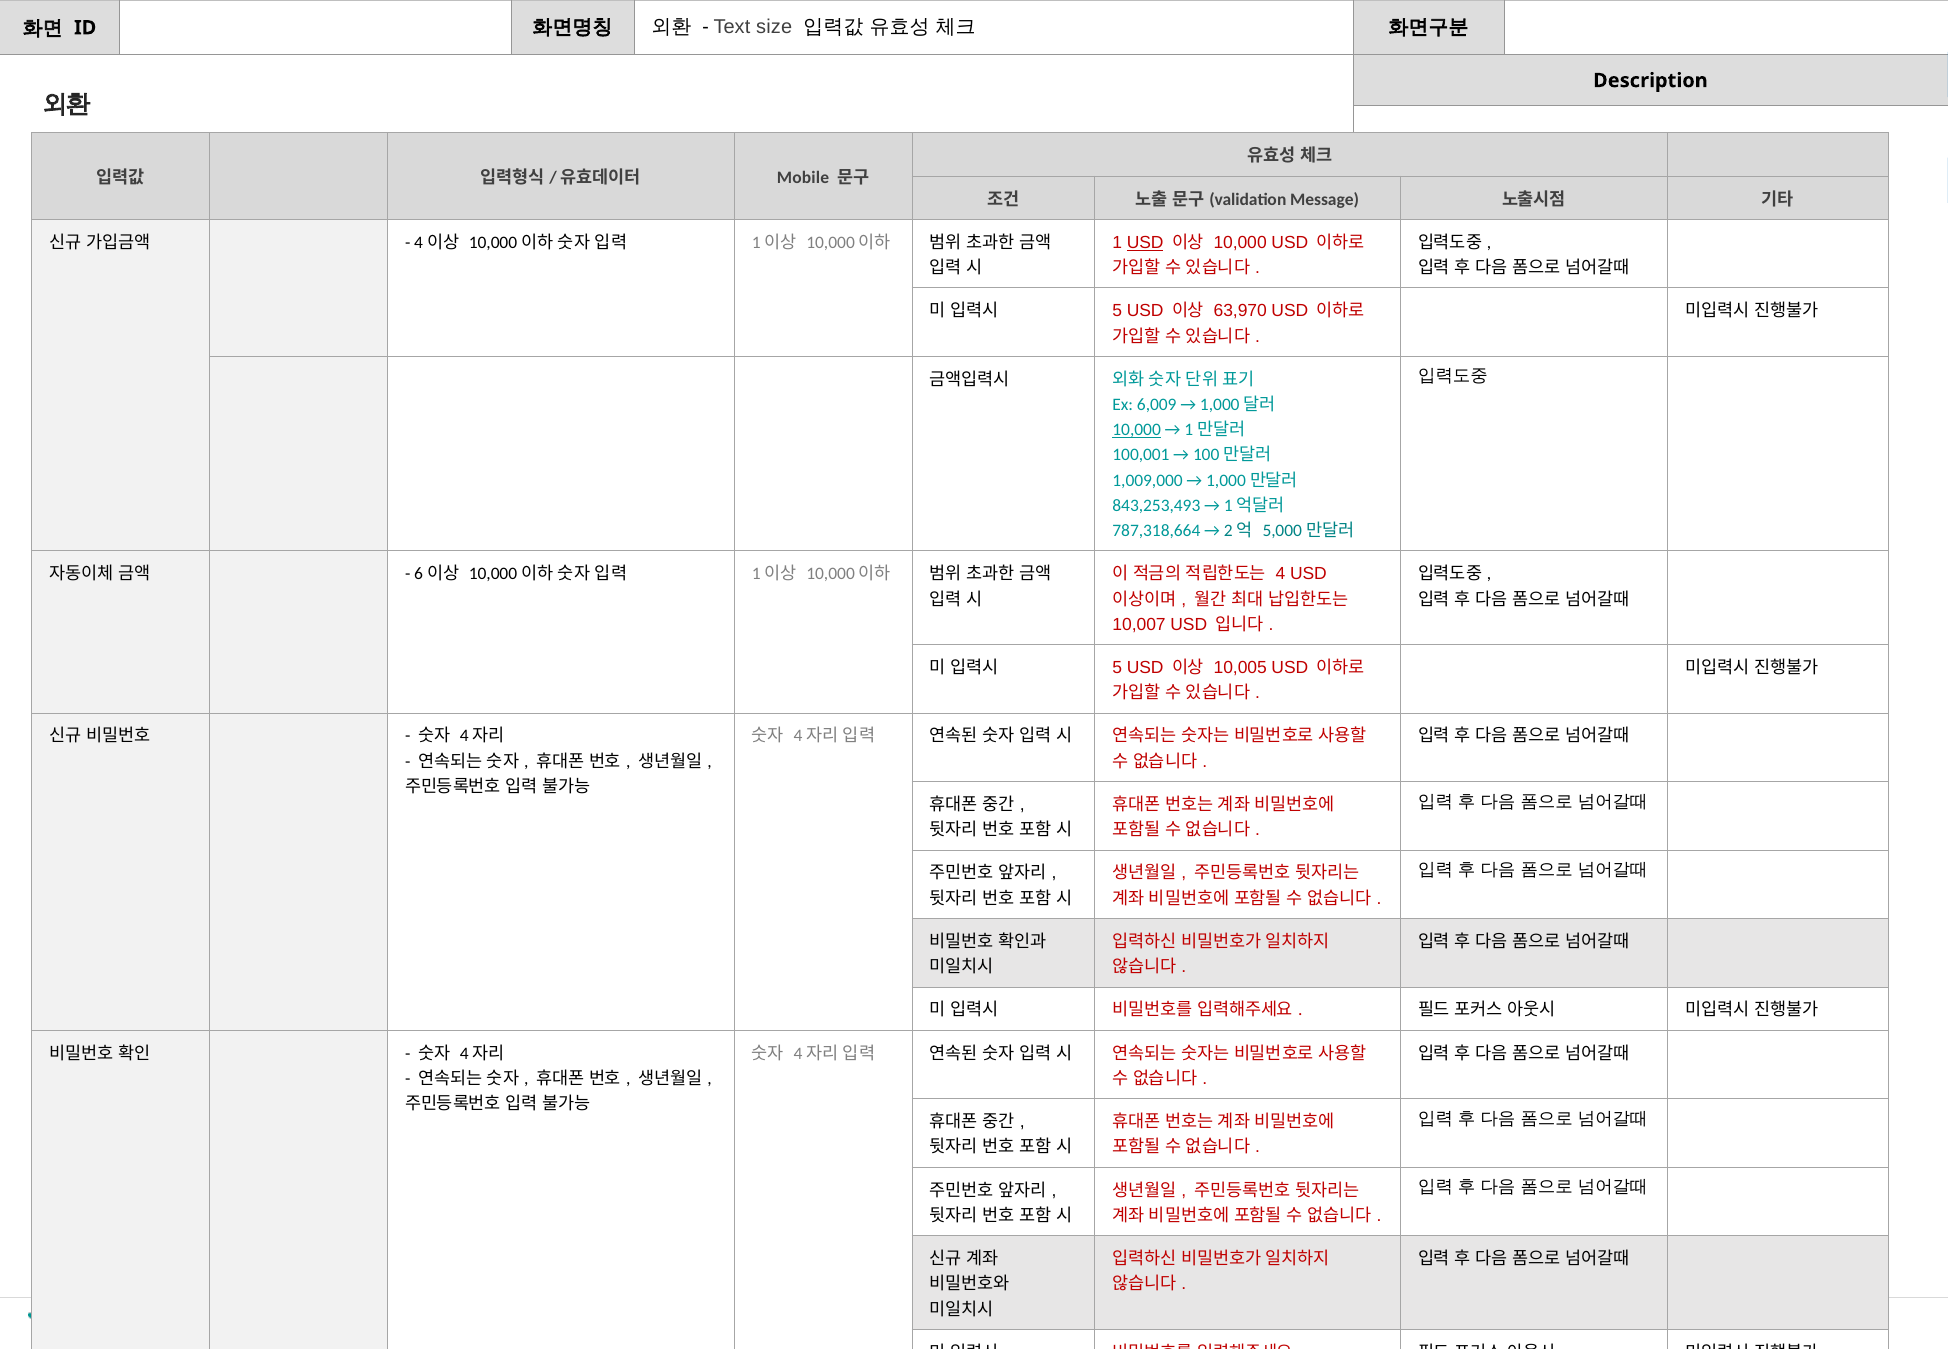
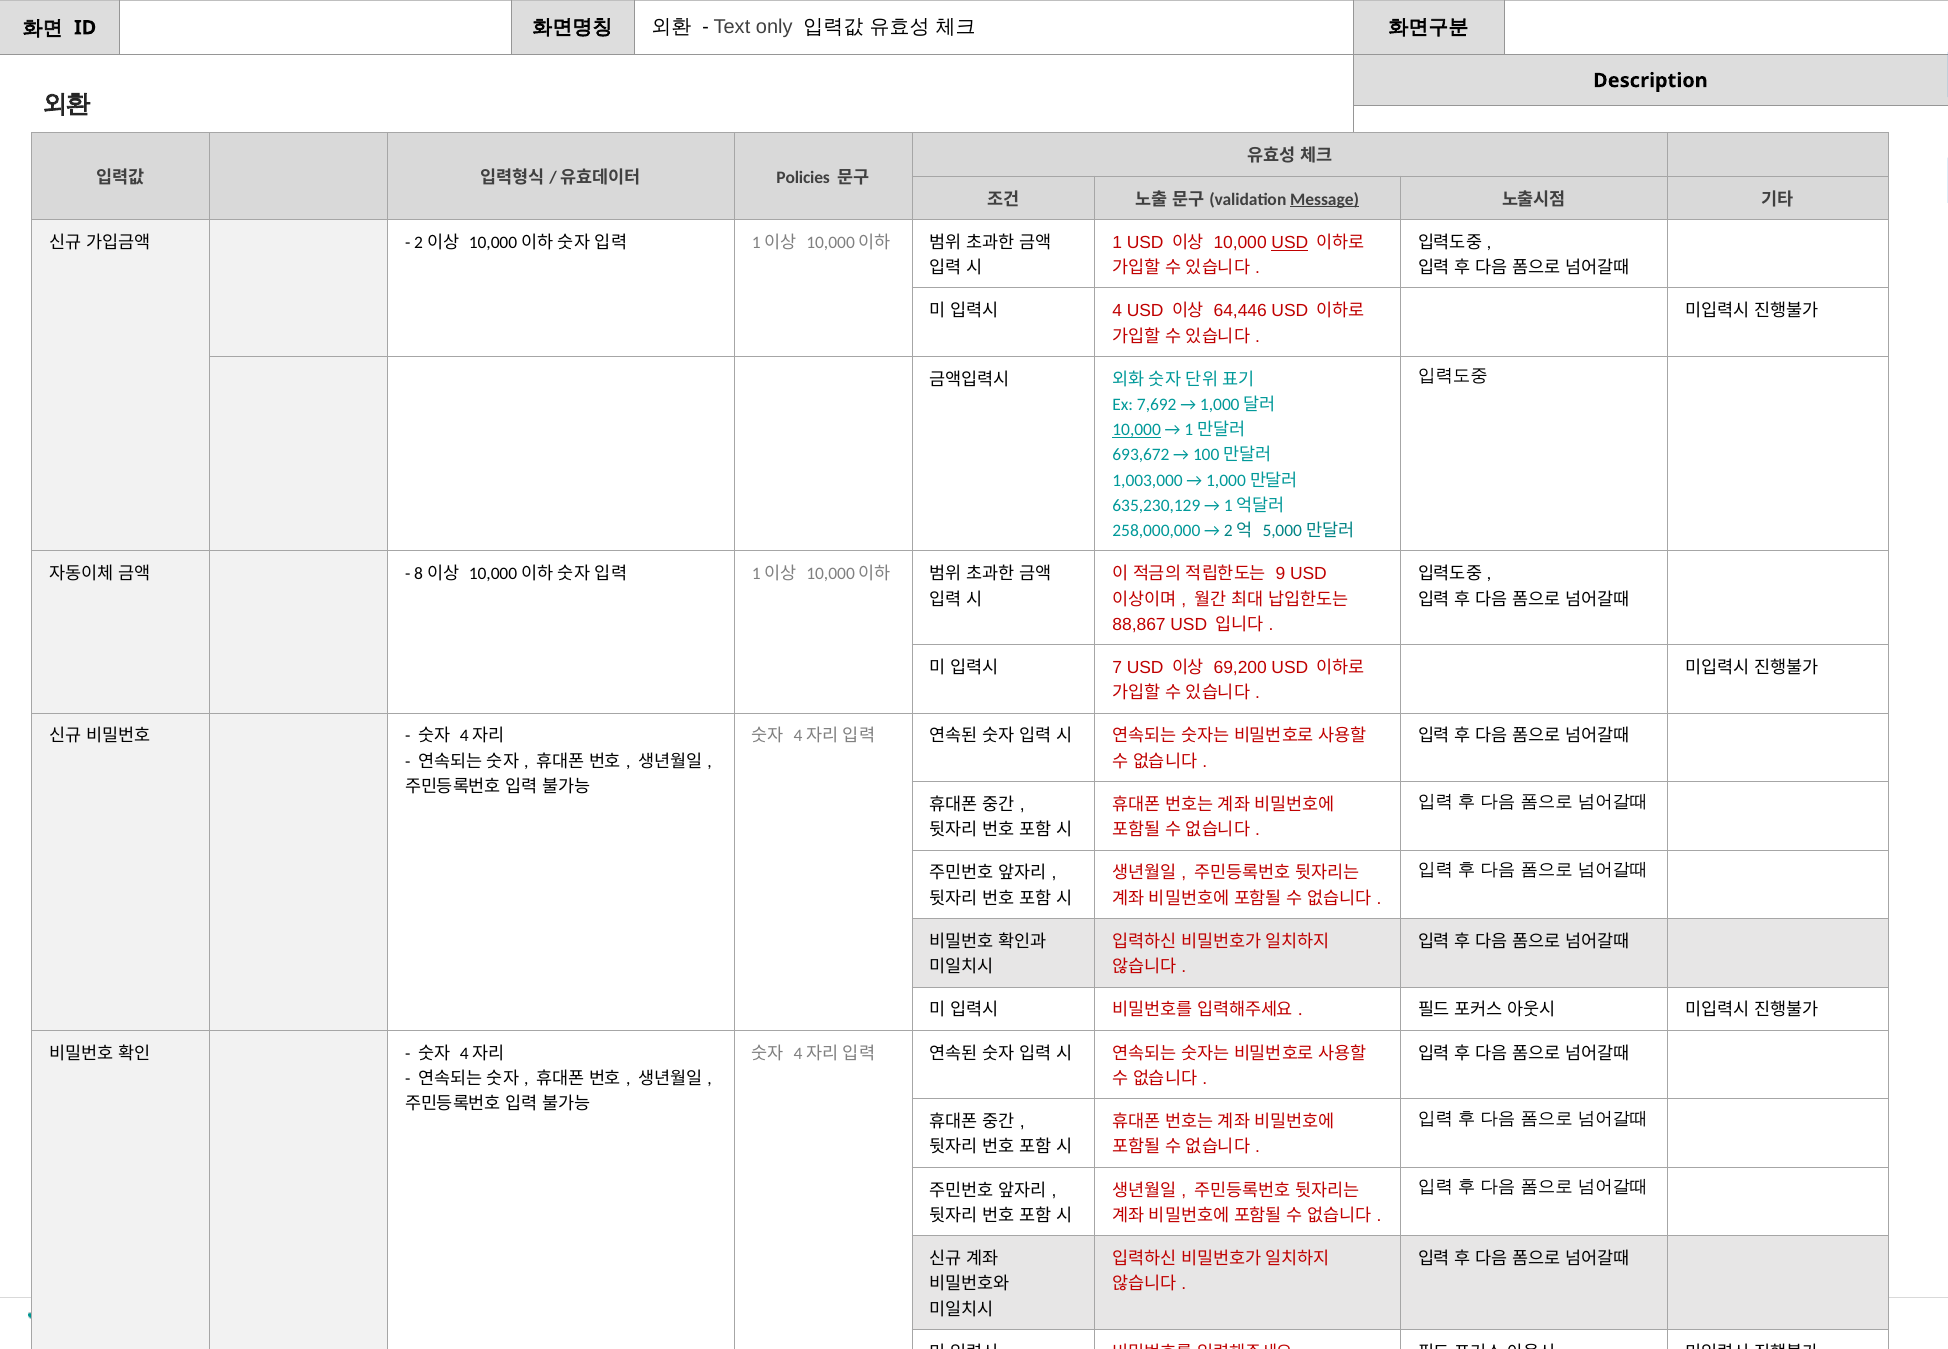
size: size -> only (774, 27)
Mobile: Mobile -> Policies (803, 178)
Message underline: none -> present (1325, 199)
USD underline: present -> none (1145, 242)
USD underline: none -> present (1290, 242)
4: 4 -> 2 (419, 242)
5: 5 -> 4 (1117, 311)
63,970: 63,970 -> 64,446 (1240, 311)
6,009: 6,009 -> 7,692 (1157, 405)
100,001: 100,001 -> 693,672 (1141, 455)
1,009,000: 1,009,000 -> 1,003,000 (1148, 480)
843,253,493: 843,253,493 -> 635,230,129 (1156, 505)
787,318,664: 787,318,664 -> 258,000,000 (1156, 531)
6: 6 -> 8 (419, 574)
4: 4 -> 9 (1281, 574)
10,007: 10,007 -> 88,867 (1139, 624)
5: 5 -> 7 (1117, 668)
10,005: 10,005 -> 69,200 (1240, 668)
